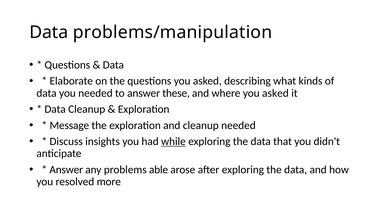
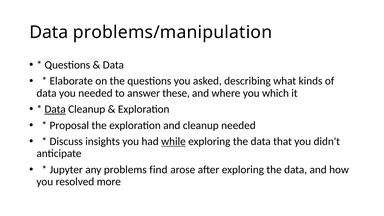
where you asked: asked -> which (276, 93)
Data underline: none -> present (55, 109)
Message: Message -> Proposal (69, 125)
Answer: Answer -> Jupyter (66, 170)
able: able -> find (158, 170)
